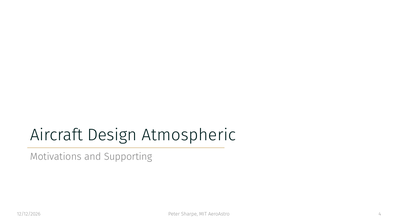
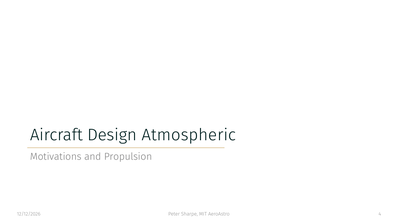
Supporting: Supporting -> Propulsion (128, 157)
